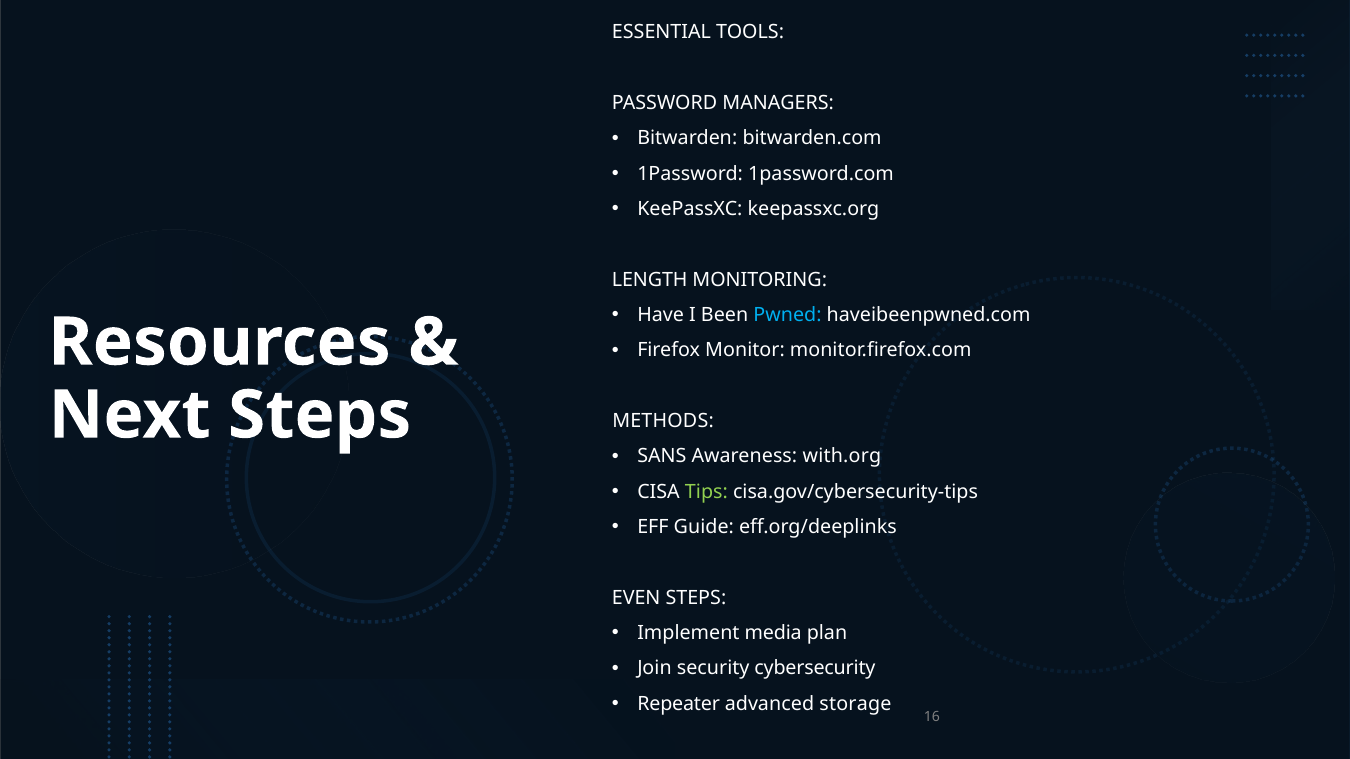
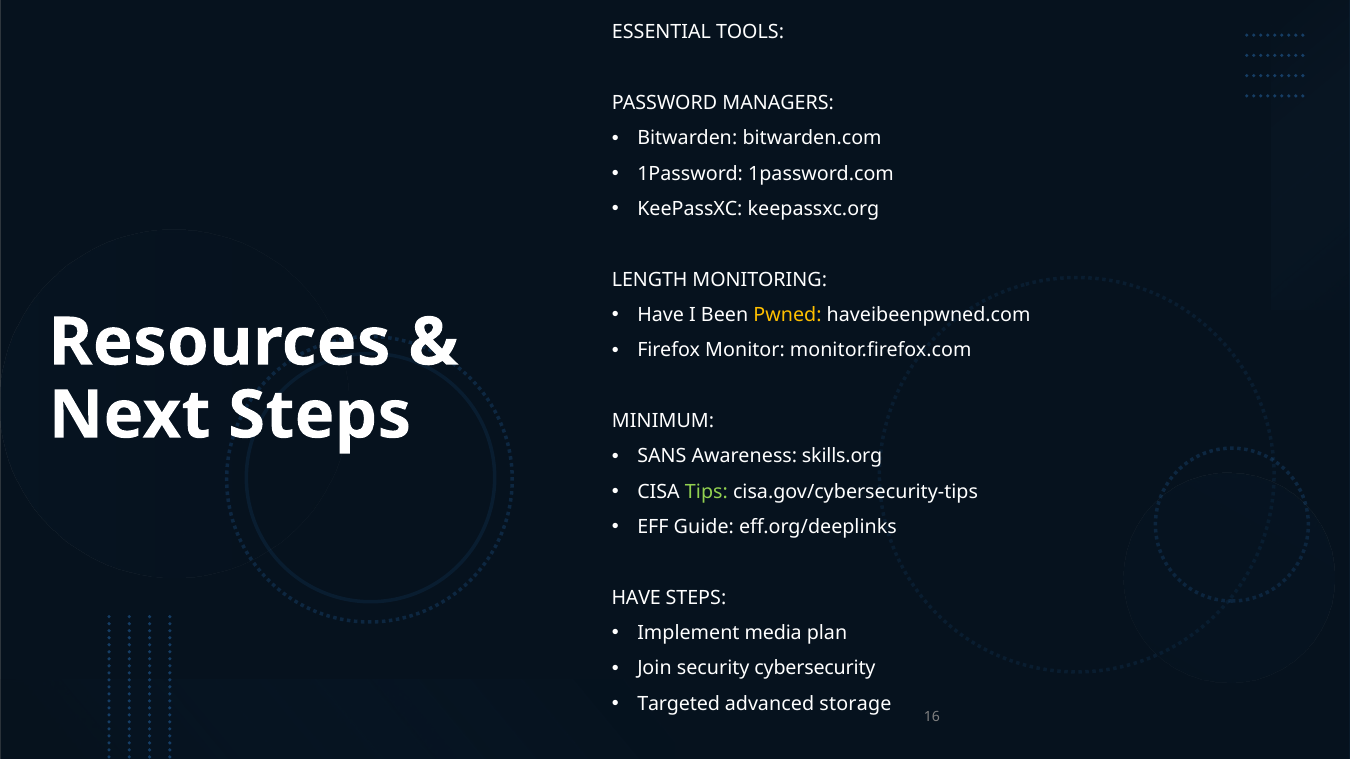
Pwned colour: light blue -> yellow (787, 315)
METHODS: METHODS -> MINIMUM (663, 421)
with.org: with.org -> skills.org (842, 457)
EVEN: EVEN -> HAVE (636, 598)
Repeater: Repeater -> Targeted (679, 704)
